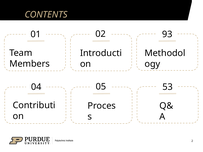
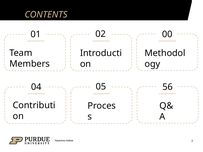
93: 93 -> 00 (167, 34)
53: 53 -> 56 (168, 87)
